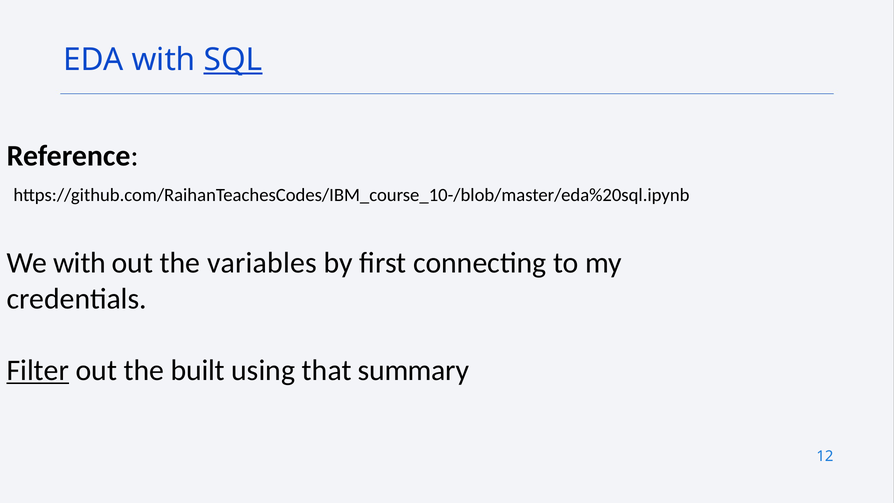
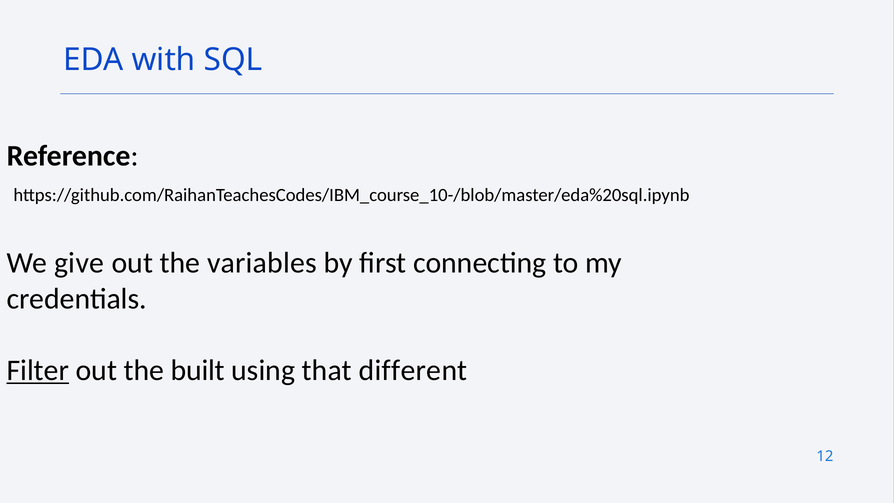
SQL underline: present -> none (233, 60)
We with: with -> give (79, 263)
summary: summary -> different (413, 370)
